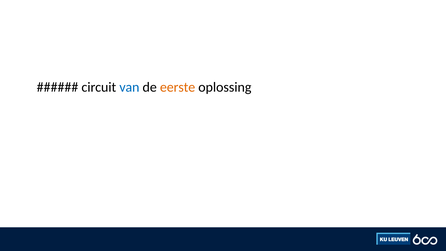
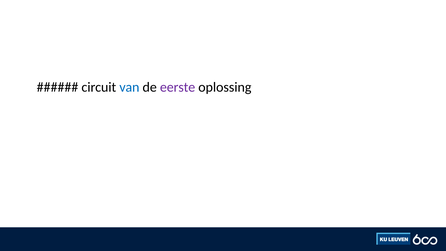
eerste colour: orange -> purple (178, 87)
